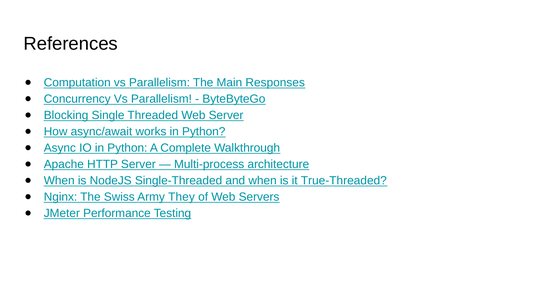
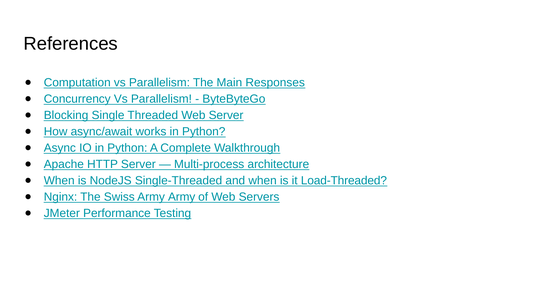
True-Threaded: True-Threaded -> Load-Threaded (344, 181)
Army They: They -> Army (182, 197)
